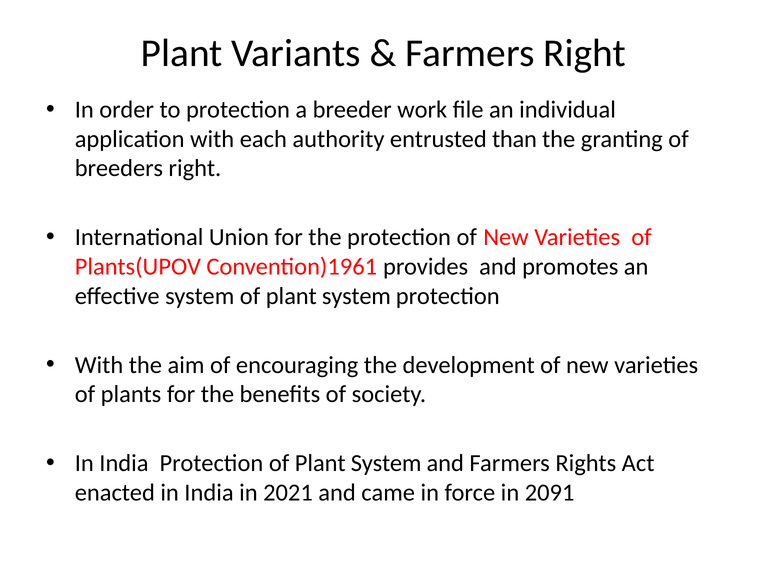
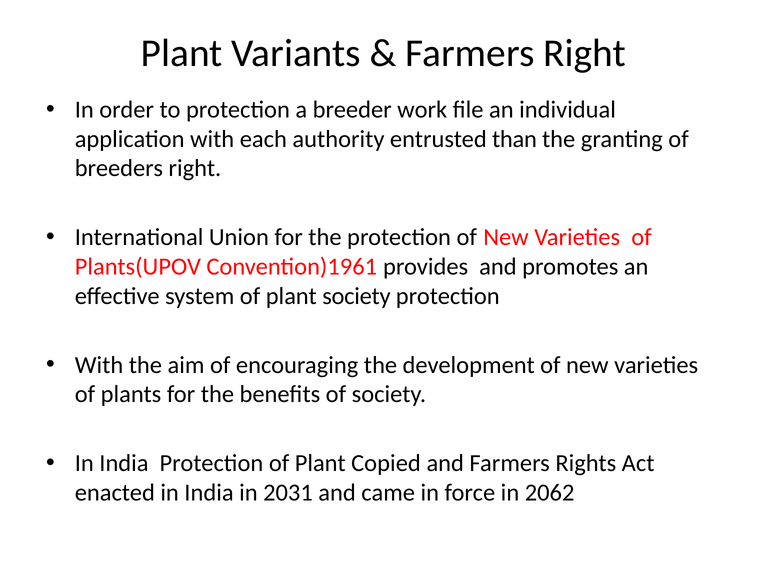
system of plant system: system -> society (356, 296)
Protection of Plant System: System -> Copied (386, 464)
2021: 2021 -> 2031 (288, 493)
2091: 2091 -> 2062 (550, 493)
